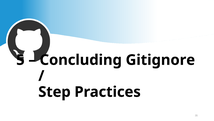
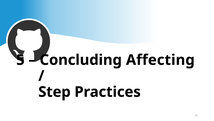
Gitignore: Gitignore -> Affecting (160, 60)
